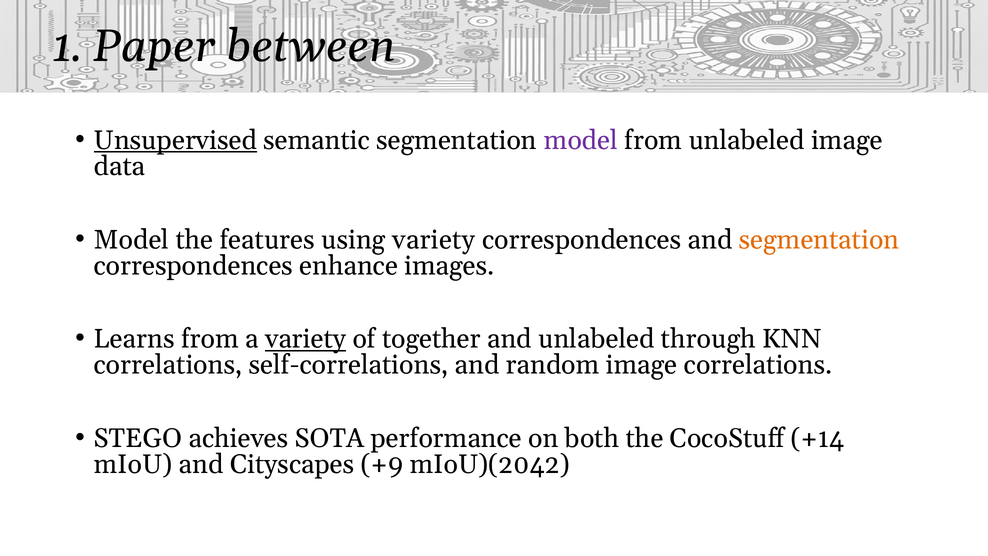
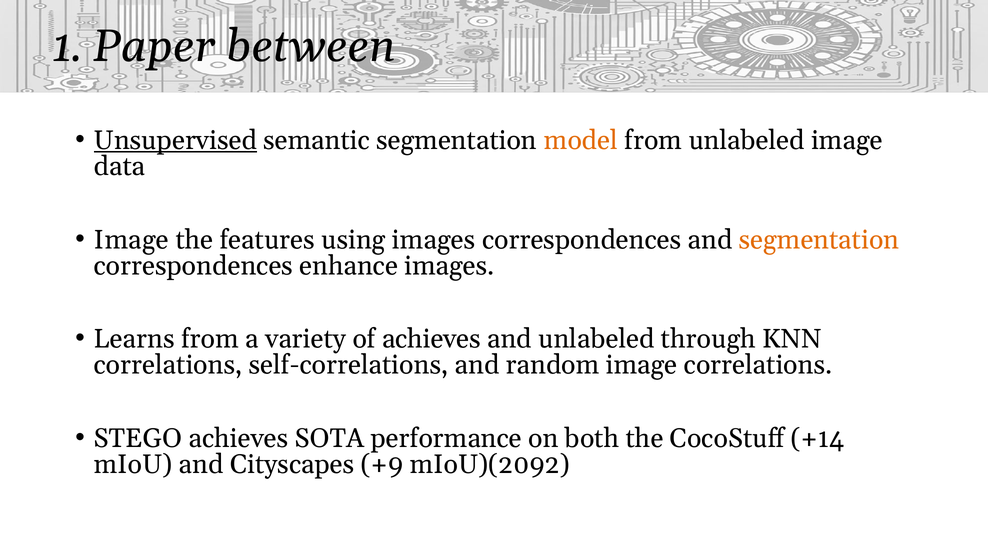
model colour: purple -> orange (581, 140)
Model: Model -> Image (131, 240)
using variety: variety -> images (434, 240)
variety underline: present -> none (306, 339)
of together: together -> achieves (431, 339)
mIoU)(2042: mIoU)(2042 -> mIoU)(2092 (490, 464)
